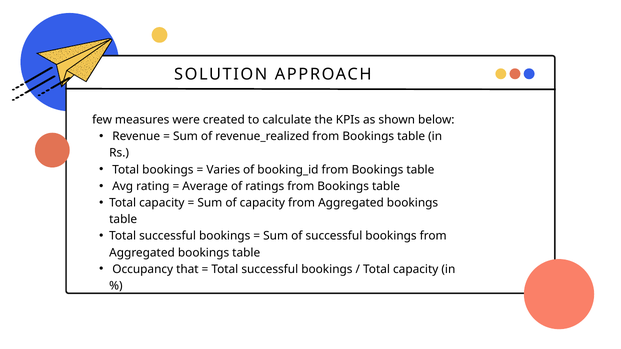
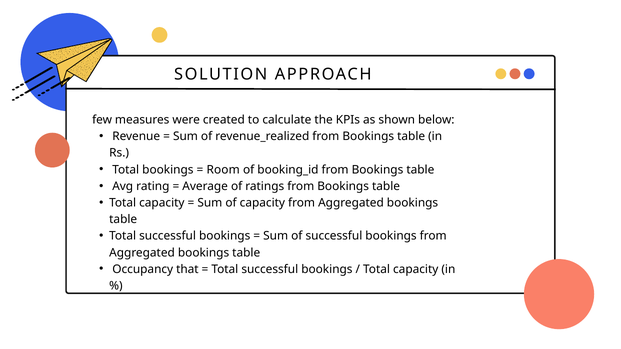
Varies: Varies -> Room (223, 170)
